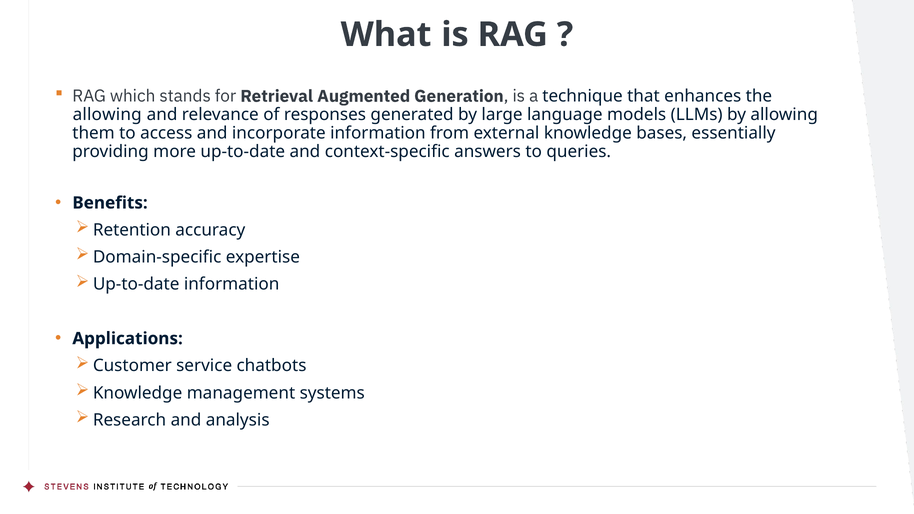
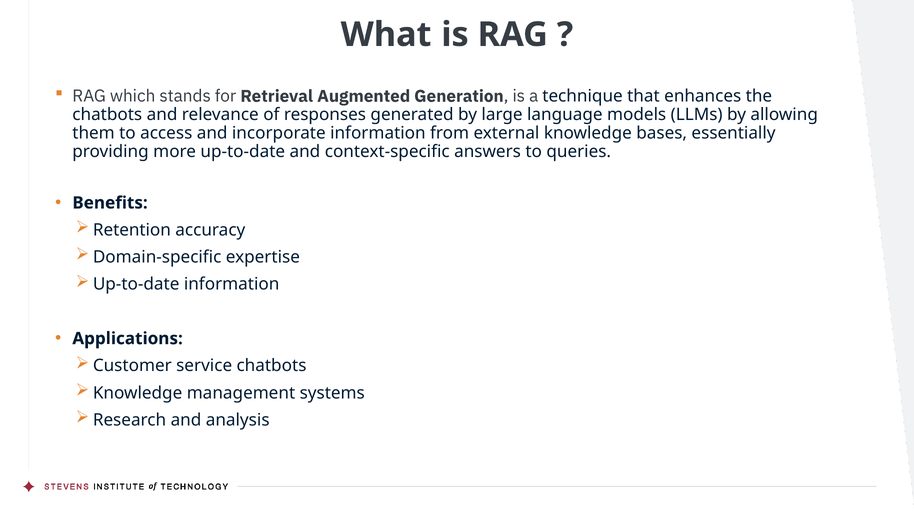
allowing: allowing -> chatbots (107, 115)
